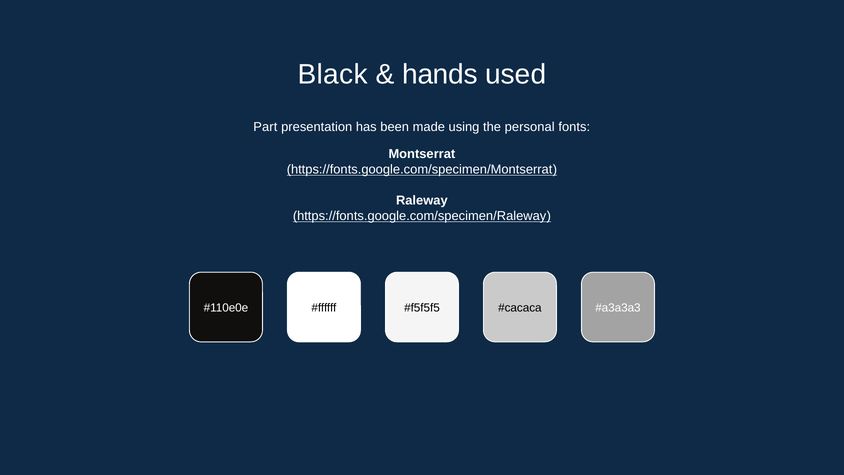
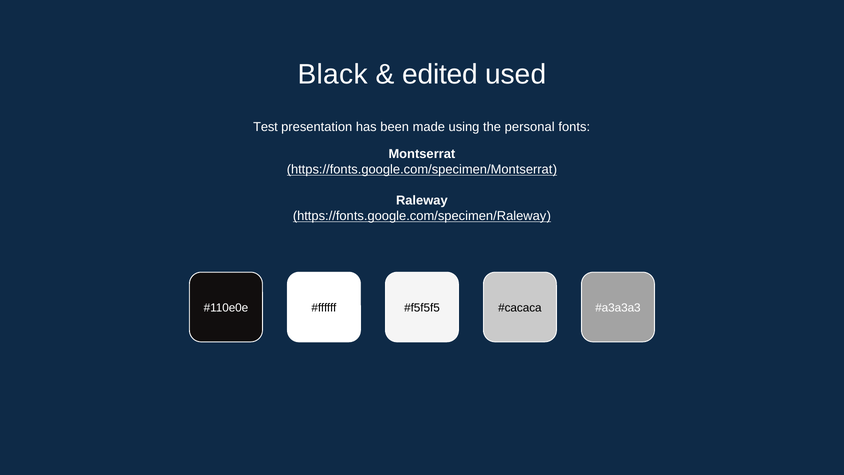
hands: hands -> edited (440, 74)
Part: Part -> Test (265, 127)
